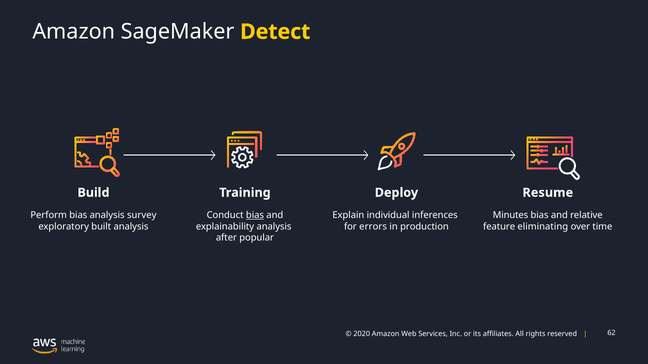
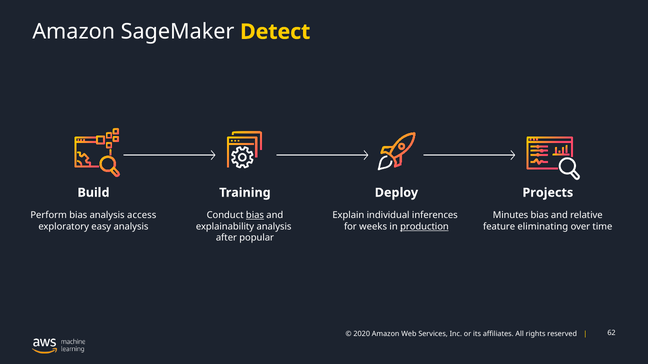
Resume: Resume -> Projects (548, 193)
survey: survey -> access (142, 216)
built: built -> easy (101, 227)
errors: errors -> weeks (373, 227)
production underline: none -> present (424, 227)
